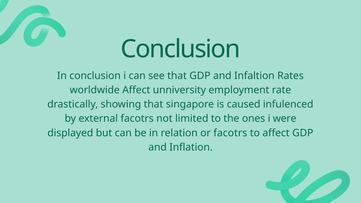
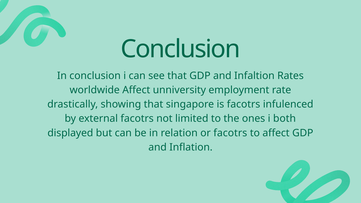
is caused: caused -> facotrs (244, 104)
were: were -> both (285, 119)
